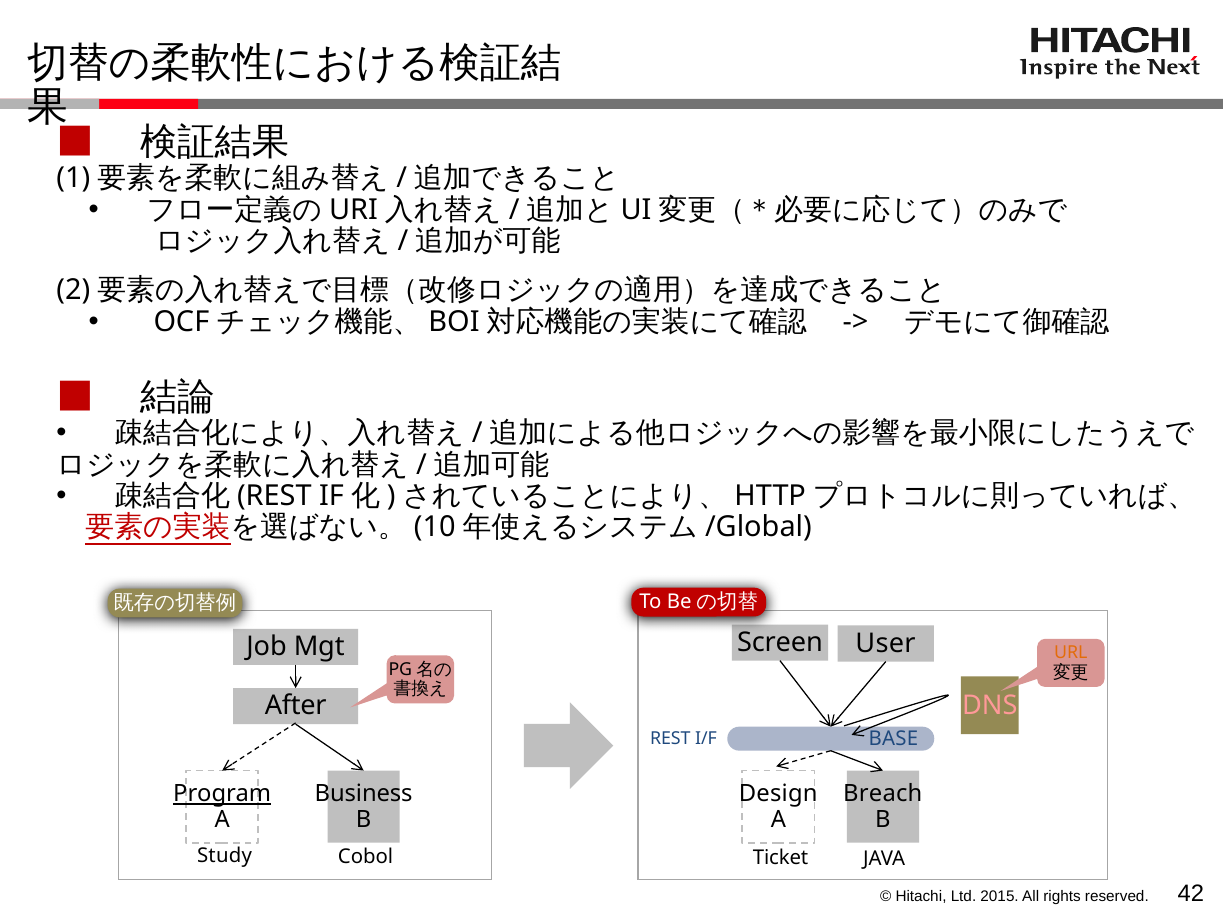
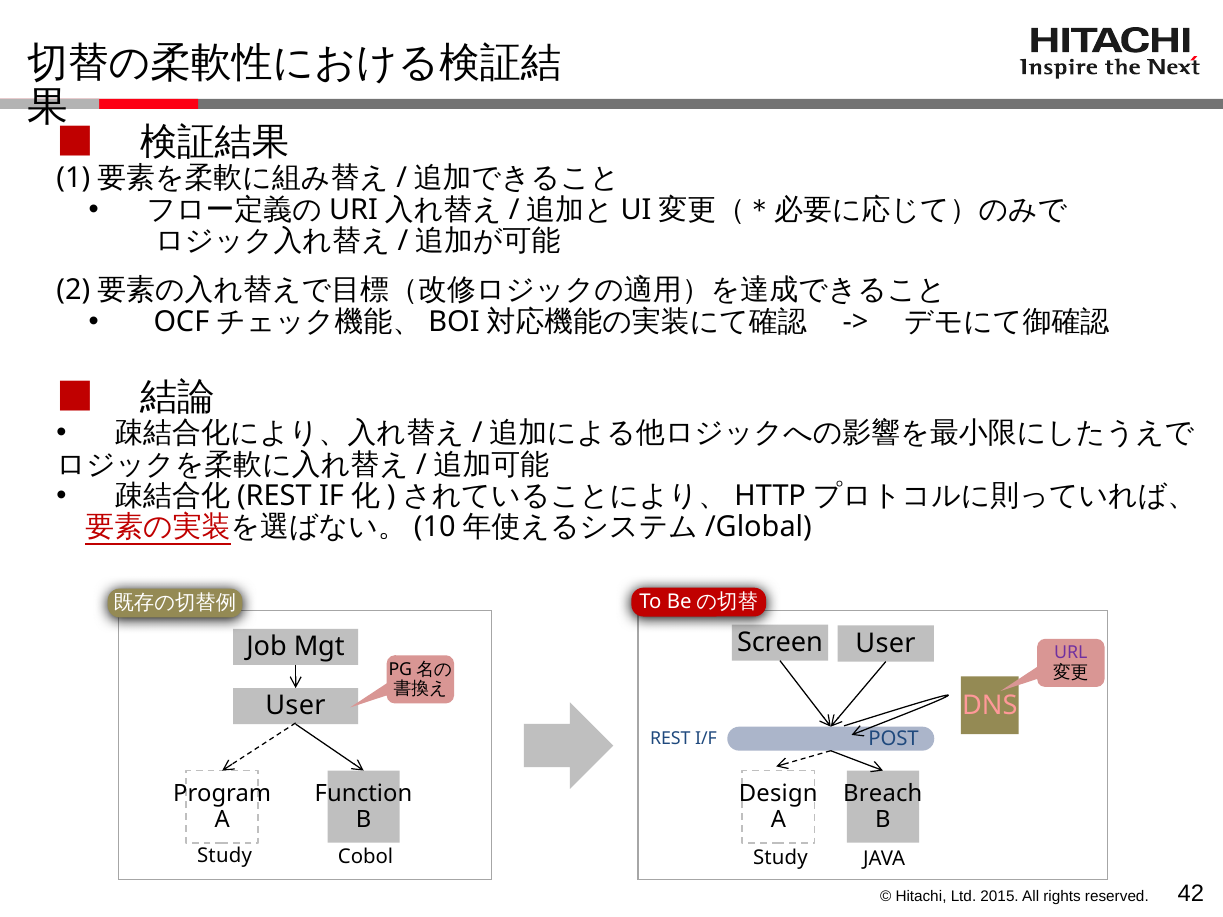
URL colour: orange -> purple (1071, 653)
After: After -> User (295, 706)
BASE: BASE -> POST (894, 739)
Program underline: present -> none (222, 794)
Business: Business -> Function (364, 794)
Cobol Ticket: Ticket -> Study (780, 858)
